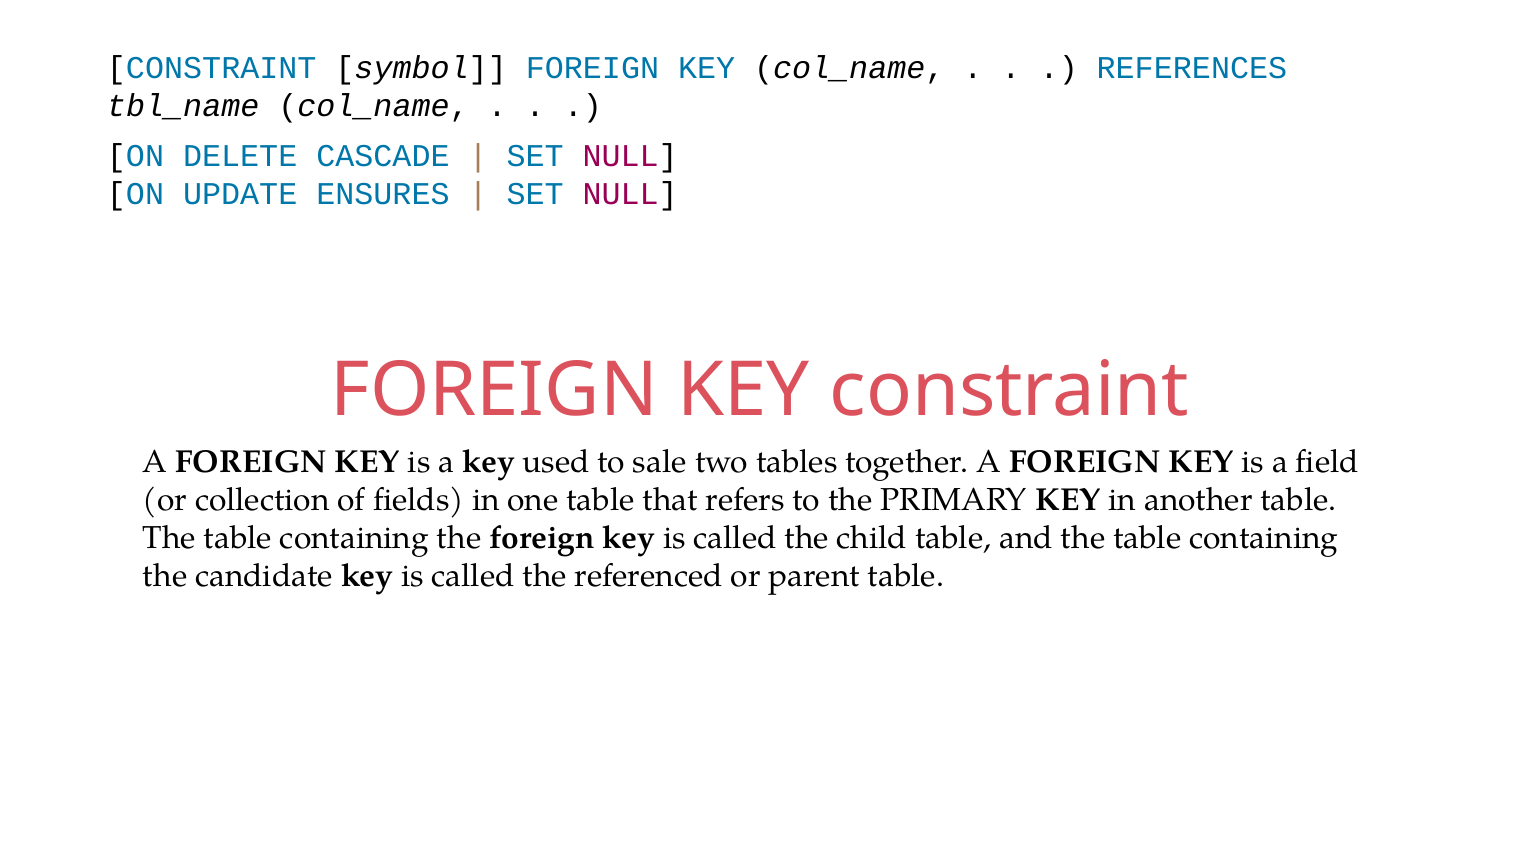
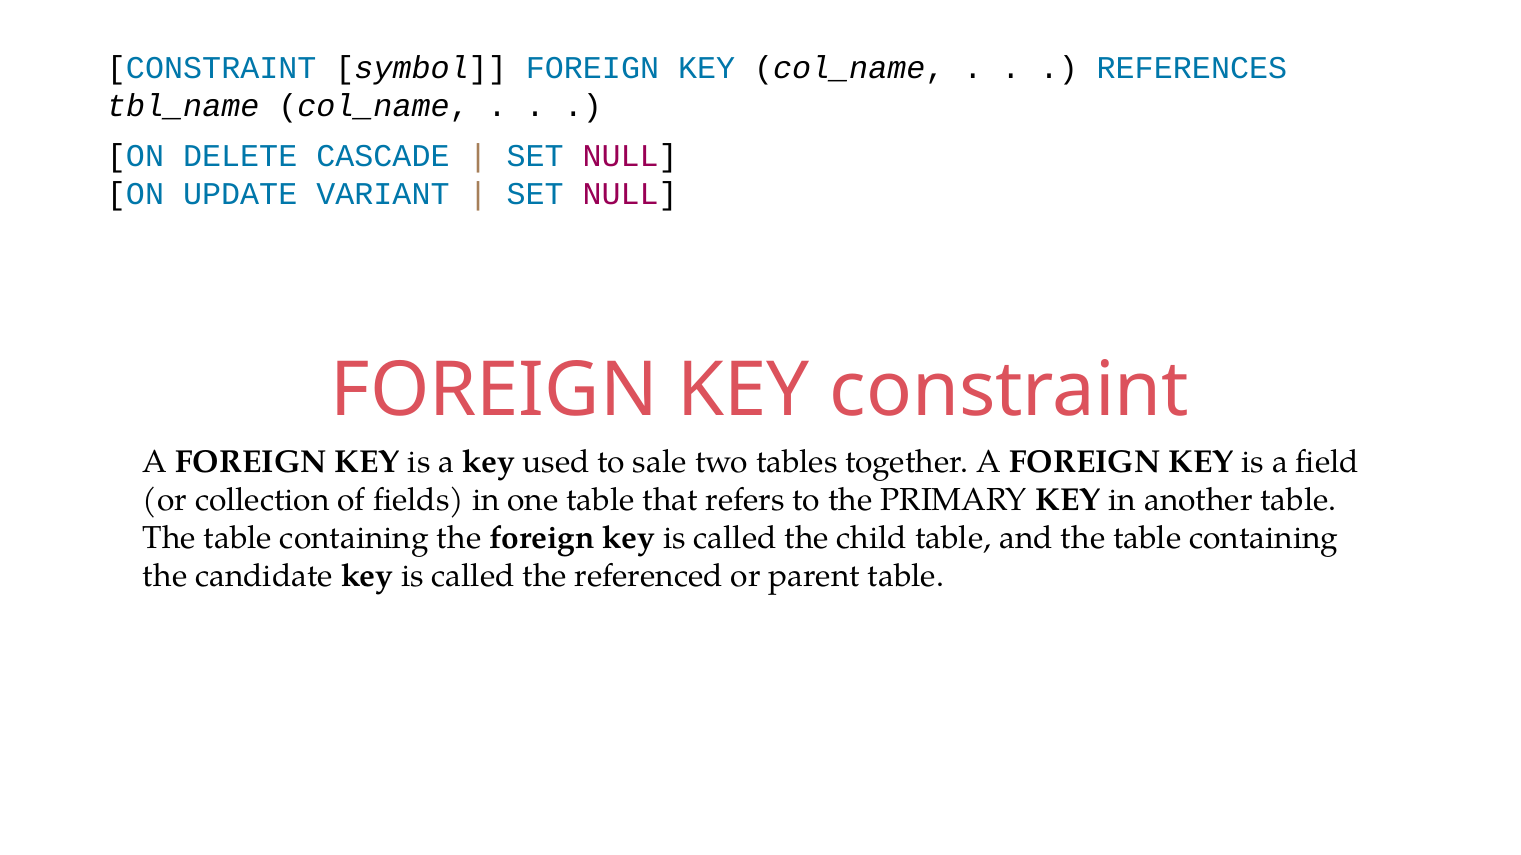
ENSURES: ENSURES -> VARIANT (383, 194)
